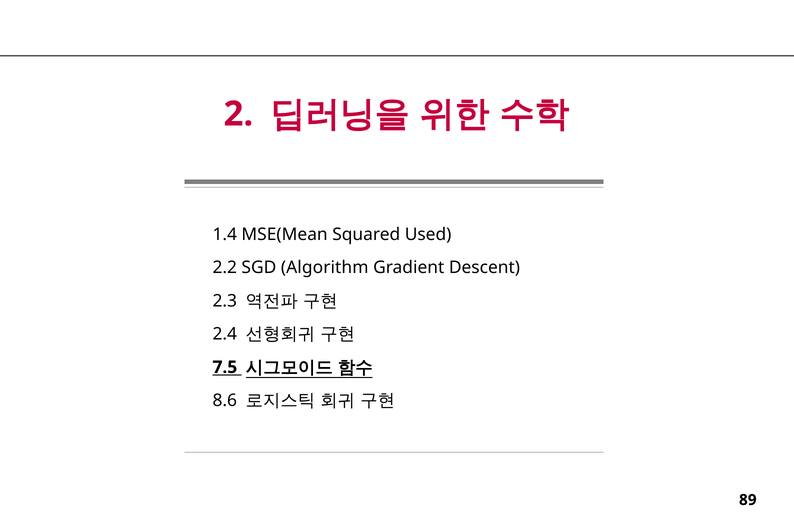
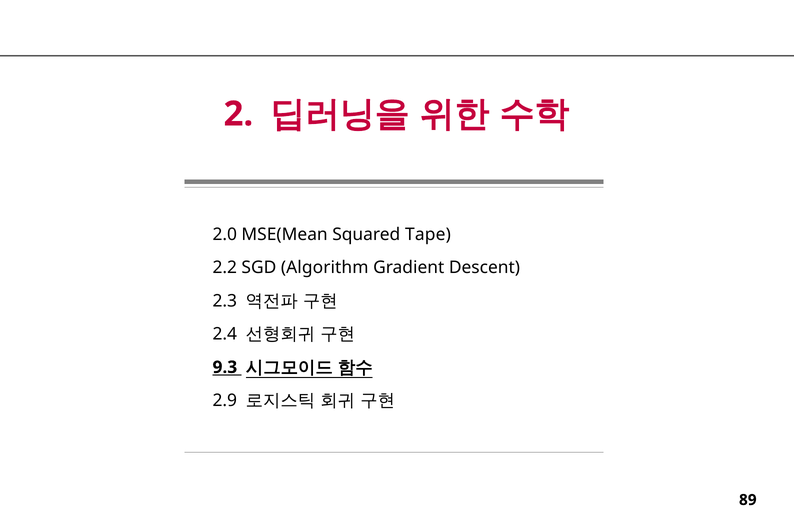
1.4: 1.4 -> 2.0 (225, 235)
Used: Used -> Tape (428, 235)
7.5: 7.5 -> 9.3 (225, 368)
8.6: 8.6 -> 2.9 (225, 401)
